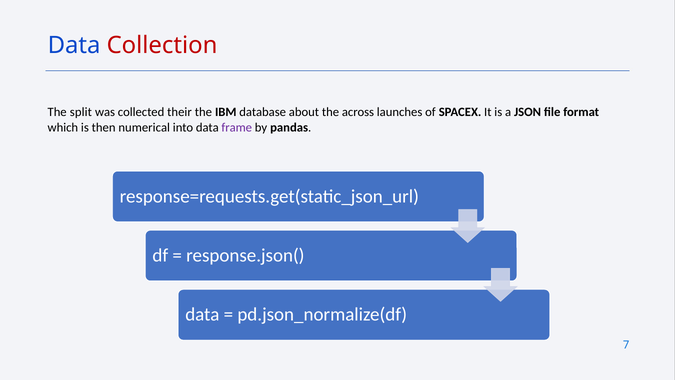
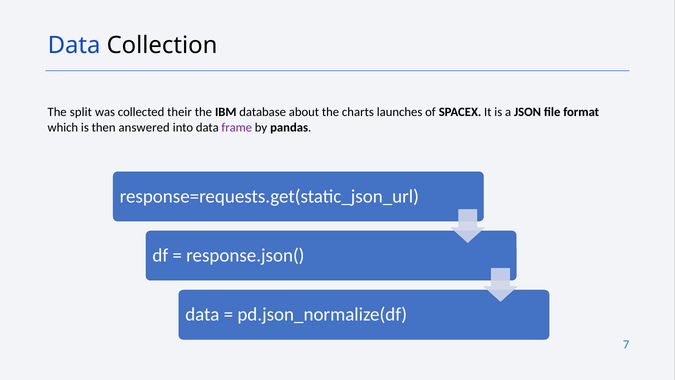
Collection colour: red -> black (162, 45)
across: across -> charts (358, 112)
numerical: numerical -> answered (144, 127)
